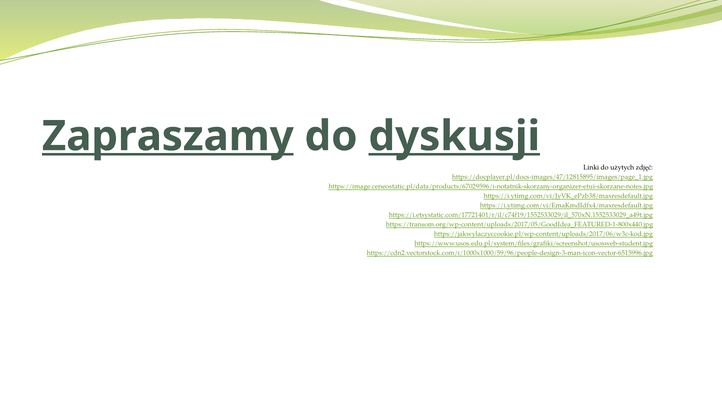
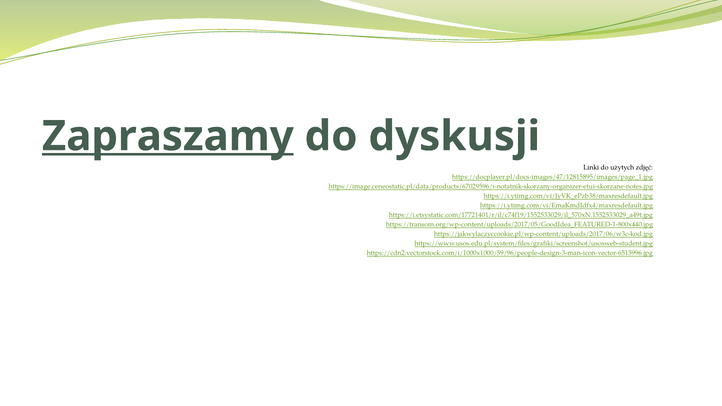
dyskusji underline: present -> none (454, 136)
